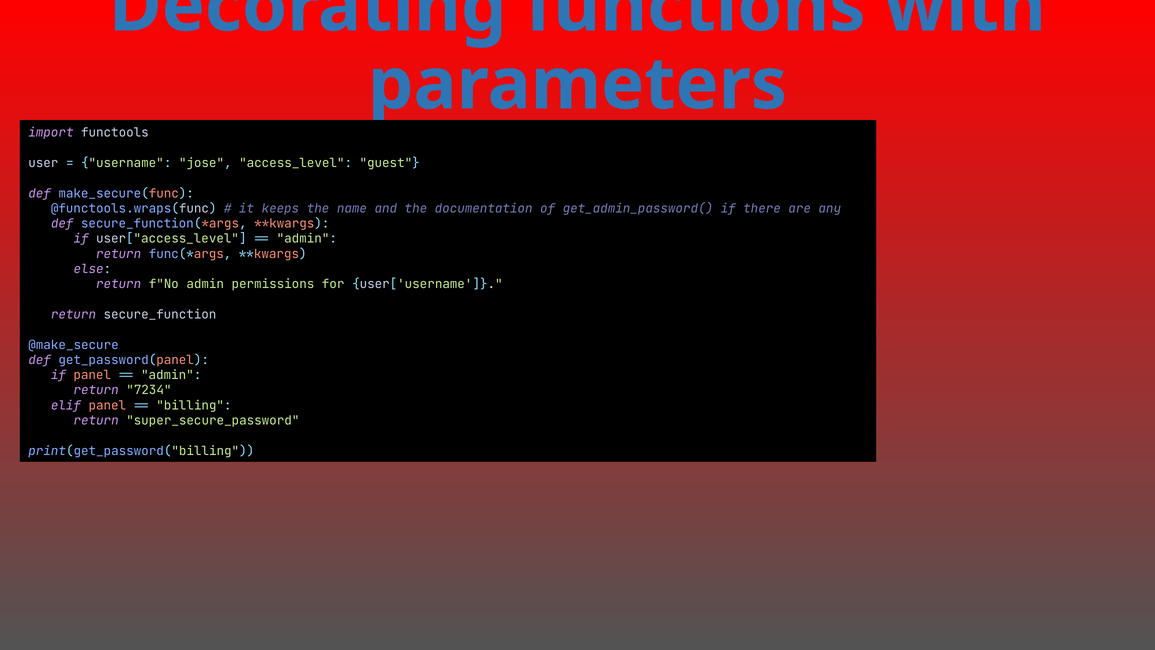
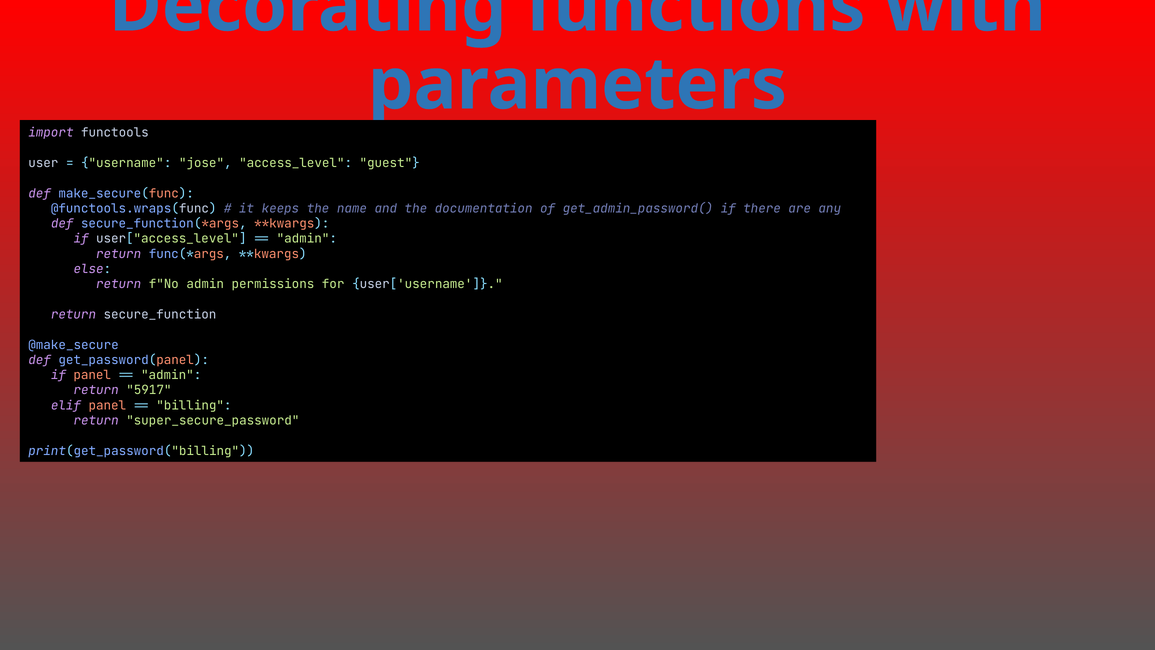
7234: 7234 -> 5917 (149, 390)
